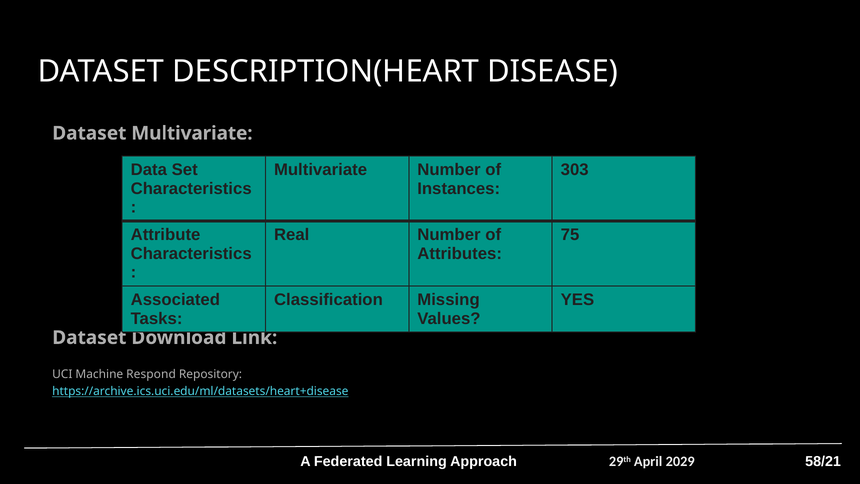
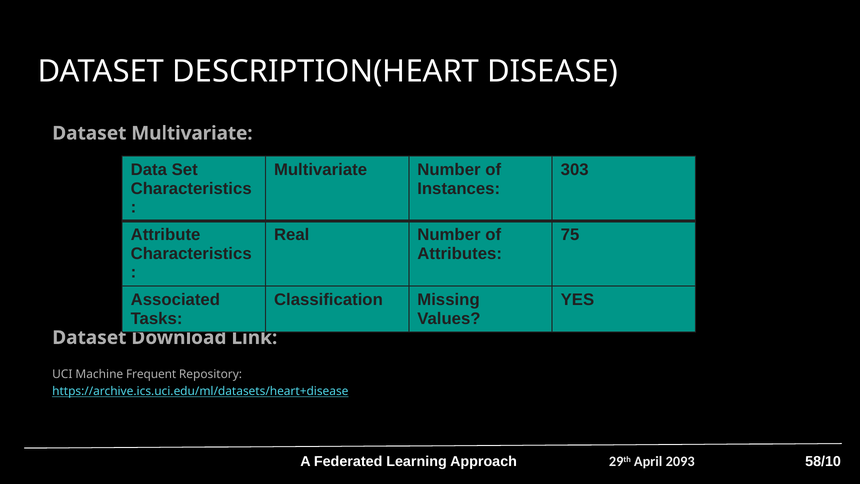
Respond: Respond -> Frequent (151, 374)
58/21: 58/21 -> 58/10 (823, 462)
2029: 2029 -> 2093 (680, 462)
